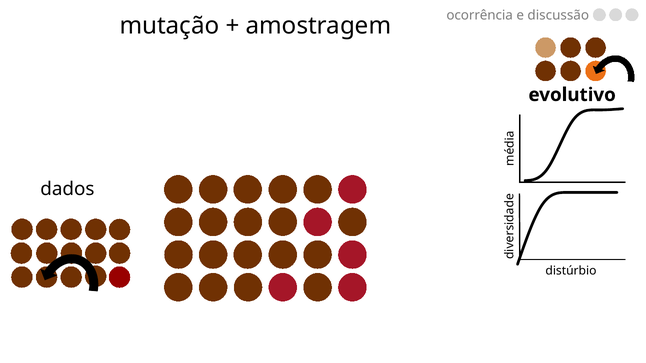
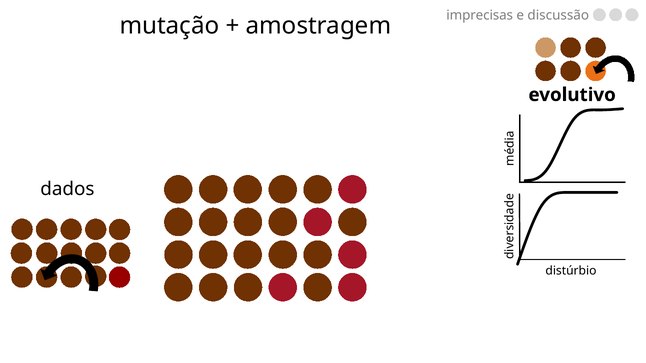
ocorrência: ocorrência -> imprecisas (480, 15)
